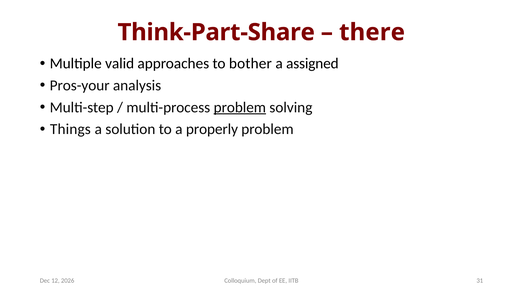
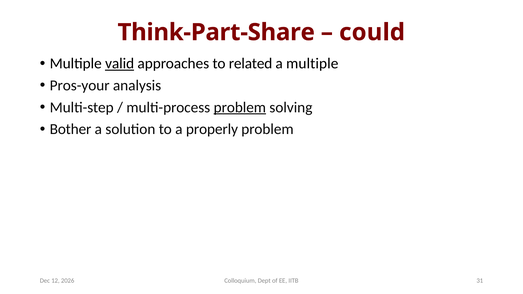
there: there -> could (372, 32)
valid underline: none -> present (120, 64)
bother: bother -> related (251, 64)
a assigned: assigned -> multiple (312, 64)
Things: Things -> Bother (71, 129)
